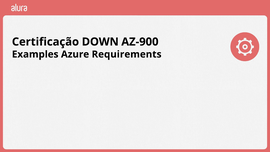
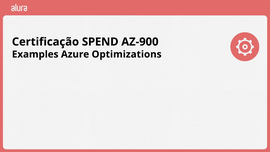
DOWN: DOWN -> SPEND (100, 42)
Requirements: Requirements -> Optimizations (127, 54)
